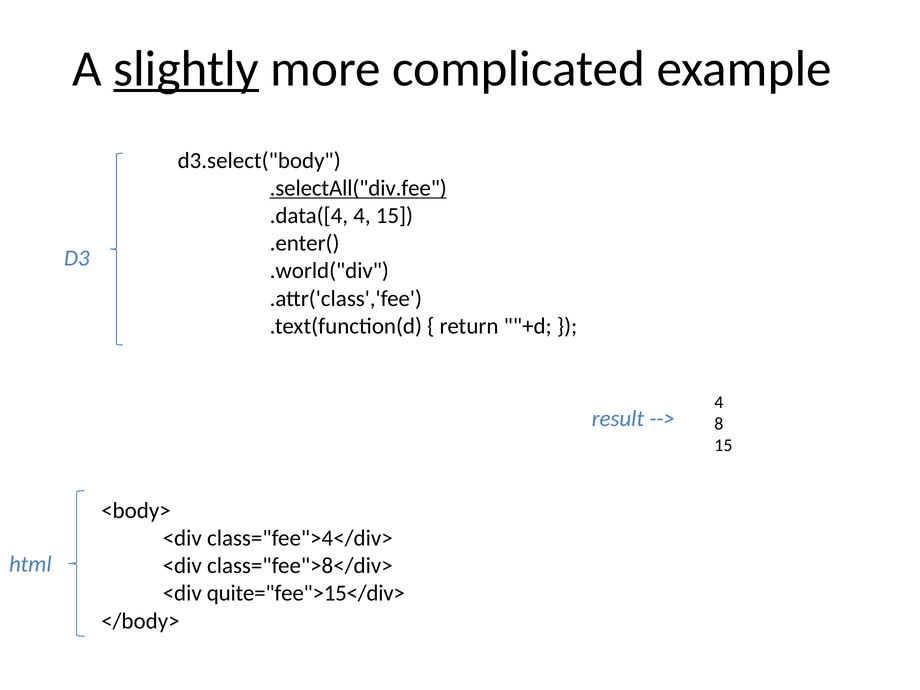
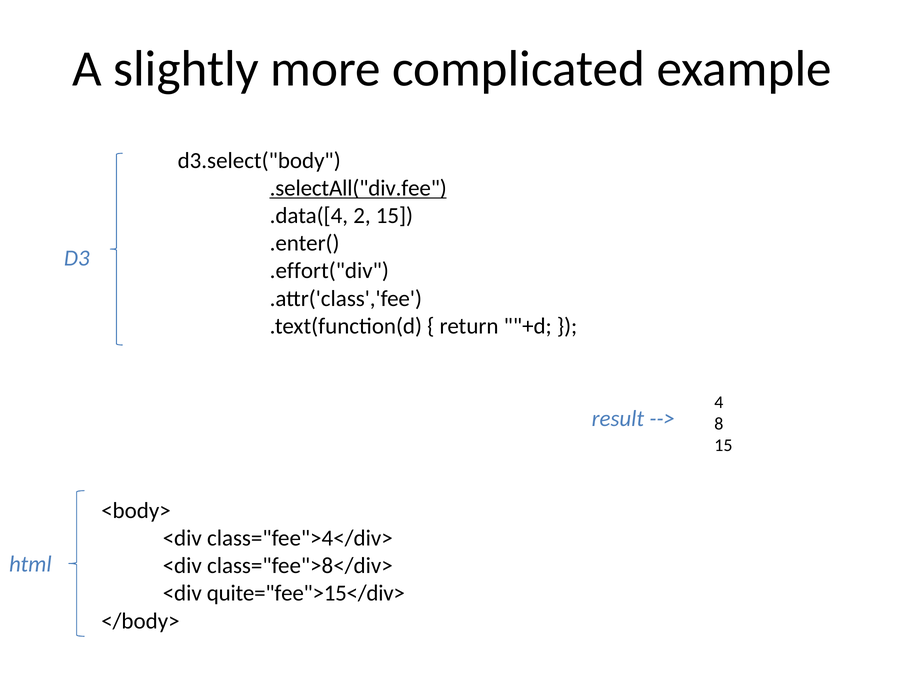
slightly underline: present -> none (186, 69)
.data([4 4: 4 -> 2 (362, 216)
.world("div: .world("div -> .effort("div (329, 271)
